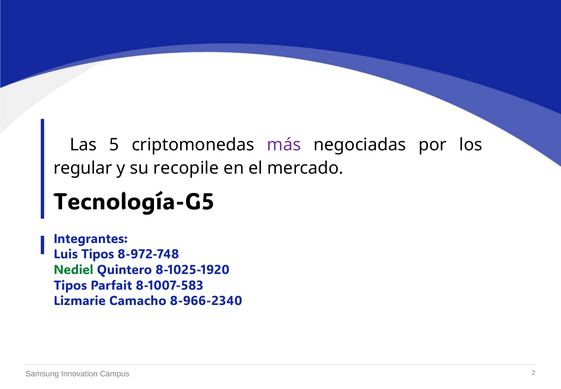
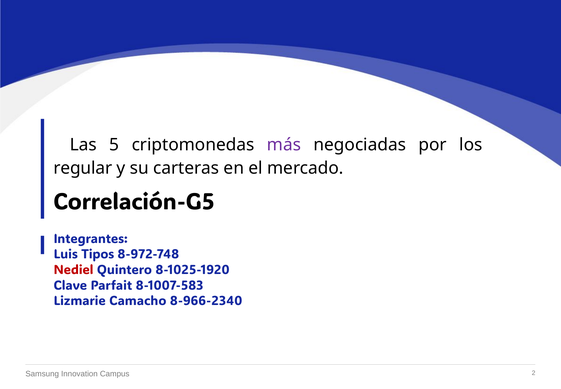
recopile: recopile -> carteras (186, 168)
Tecnología-G5: Tecnología-G5 -> Correlación-G5 (134, 202)
Nediel colour: green -> red (74, 270)
Tipos: Tipos -> Clave (70, 285)
